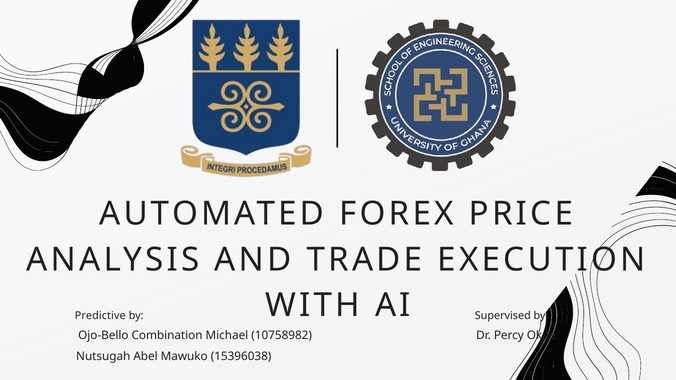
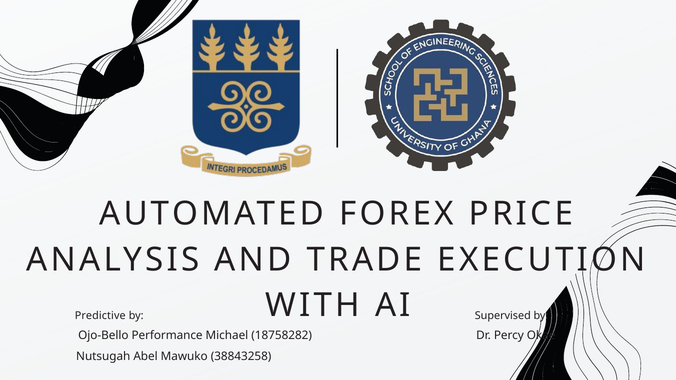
Combination: Combination -> Performance (167, 336)
10758982: 10758982 -> 18758282 (282, 336)
15396038: 15396038 -> 38843258 (241, 357)
